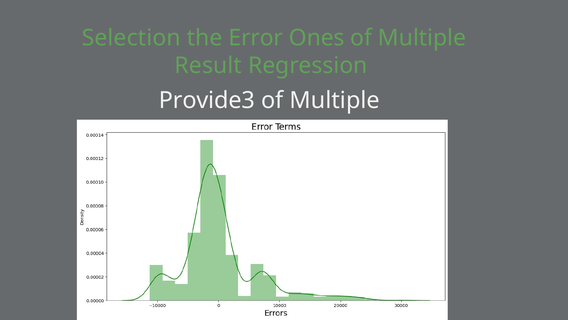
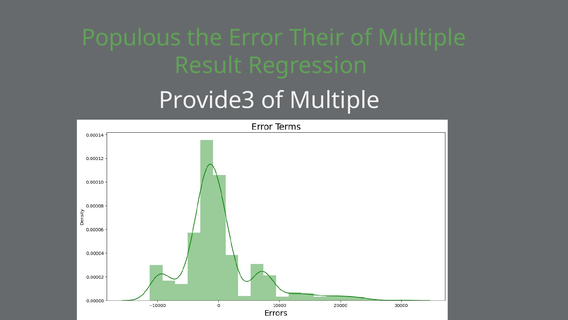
Selection: Selection -> Populous (131, 38)
Ones: Ones -> Their (317, 38)
